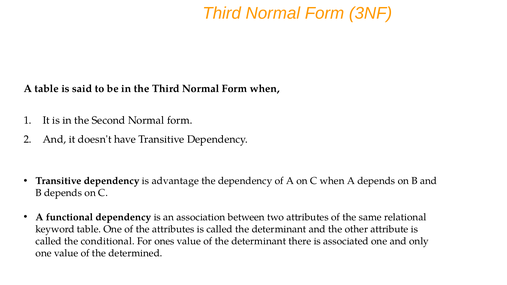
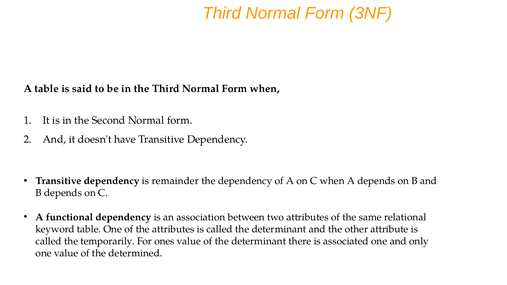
advantage: advantage -> remainder (175, 181)
conditional: conditional -> temporarily (108, 241)
